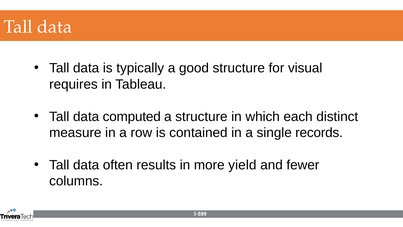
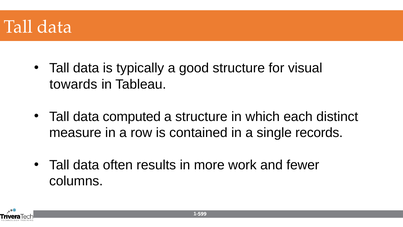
requires: requires -> towards (73, 84)
yield: yield -> work (242, 165)
